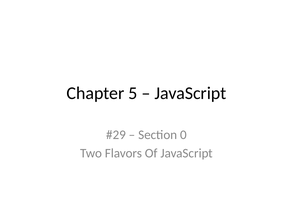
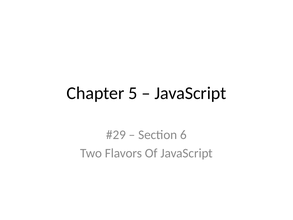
0: 0 -> 6 (183, 135)
